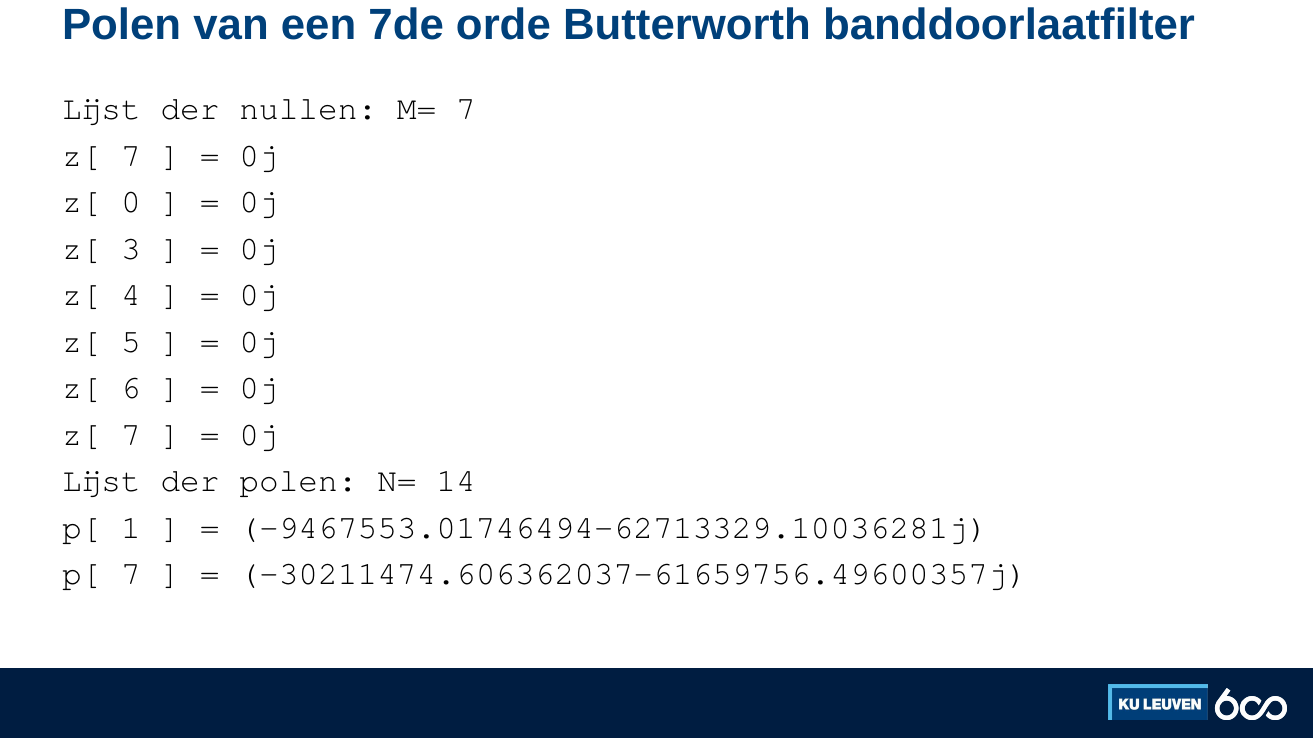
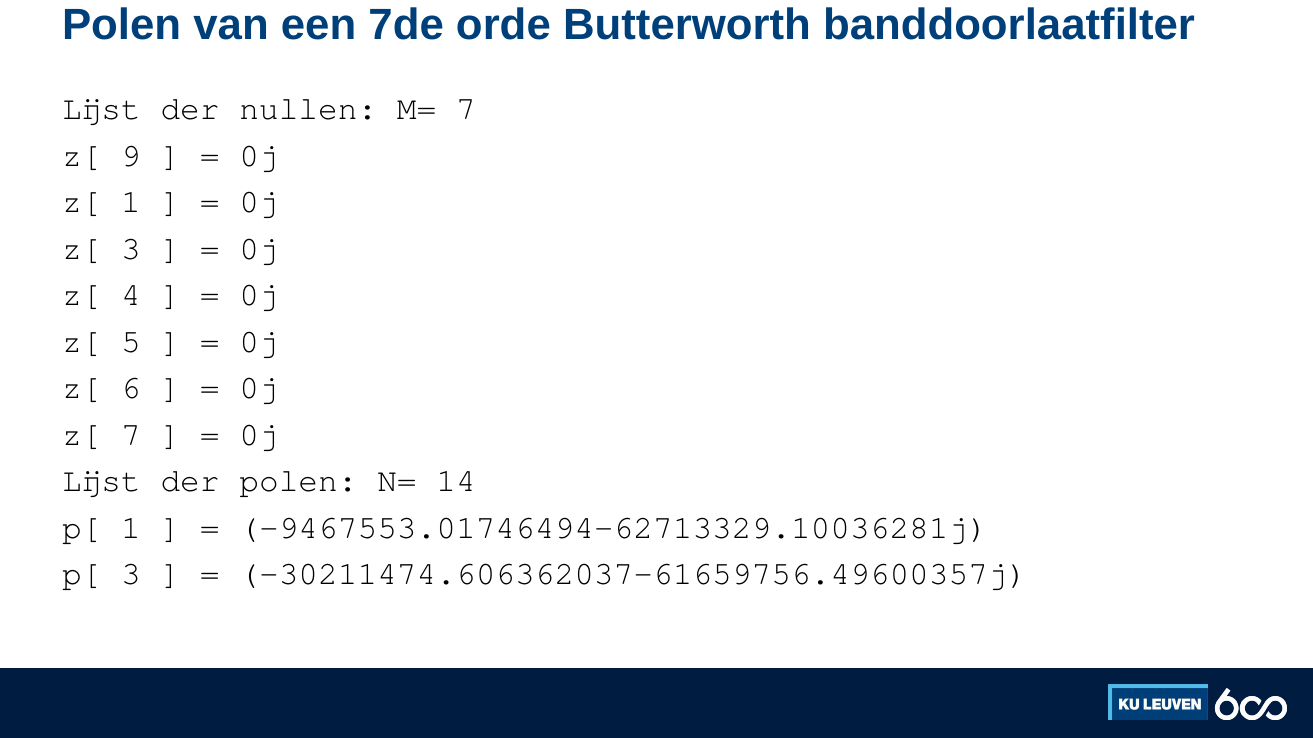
7: 7 -> 9 (131, 156)
z[ 0: 0 -> 1 (131, 202)
p[ 7: 7 -> 3 (131, 574)
